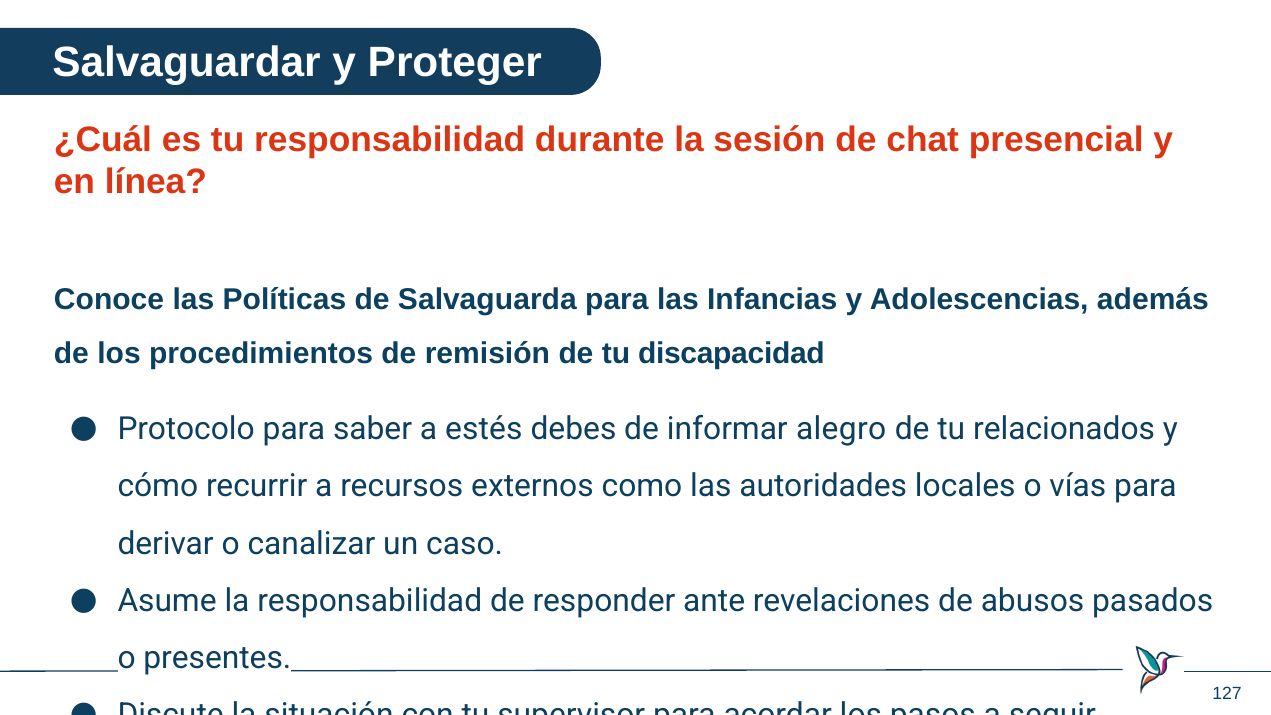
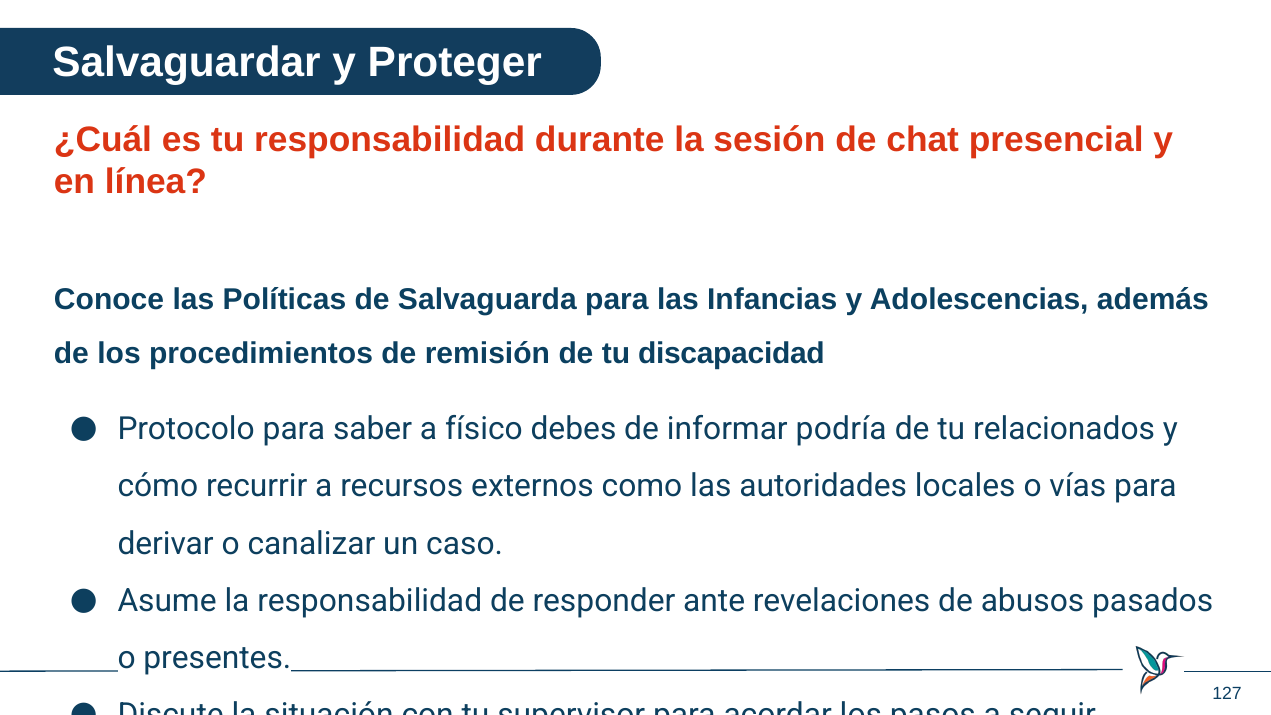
estés: estés -> físico (484, 429)
alegro: alegro -> podría (841, 429)
